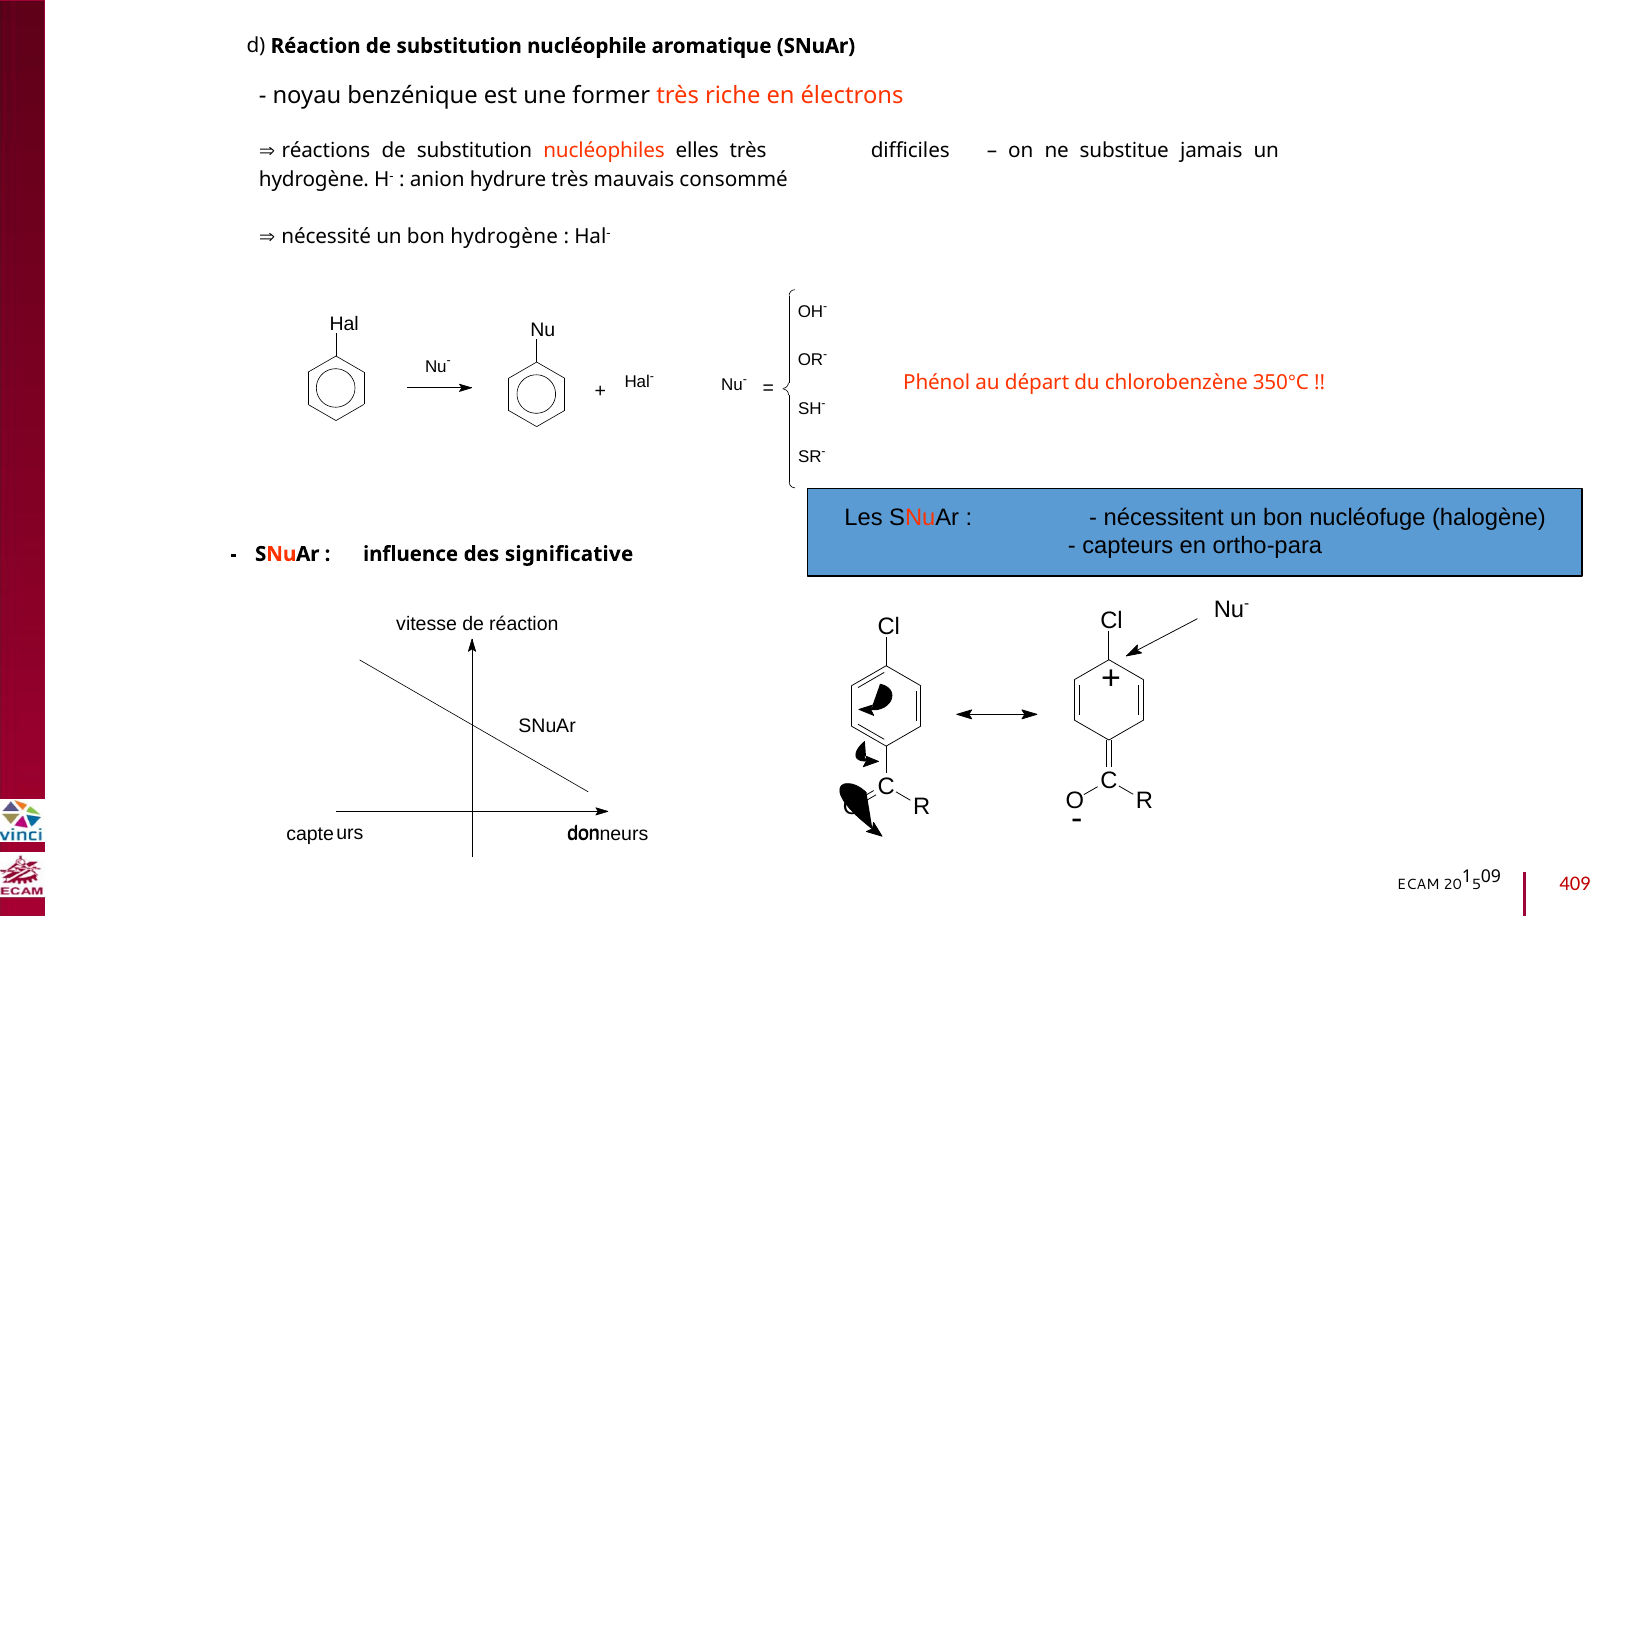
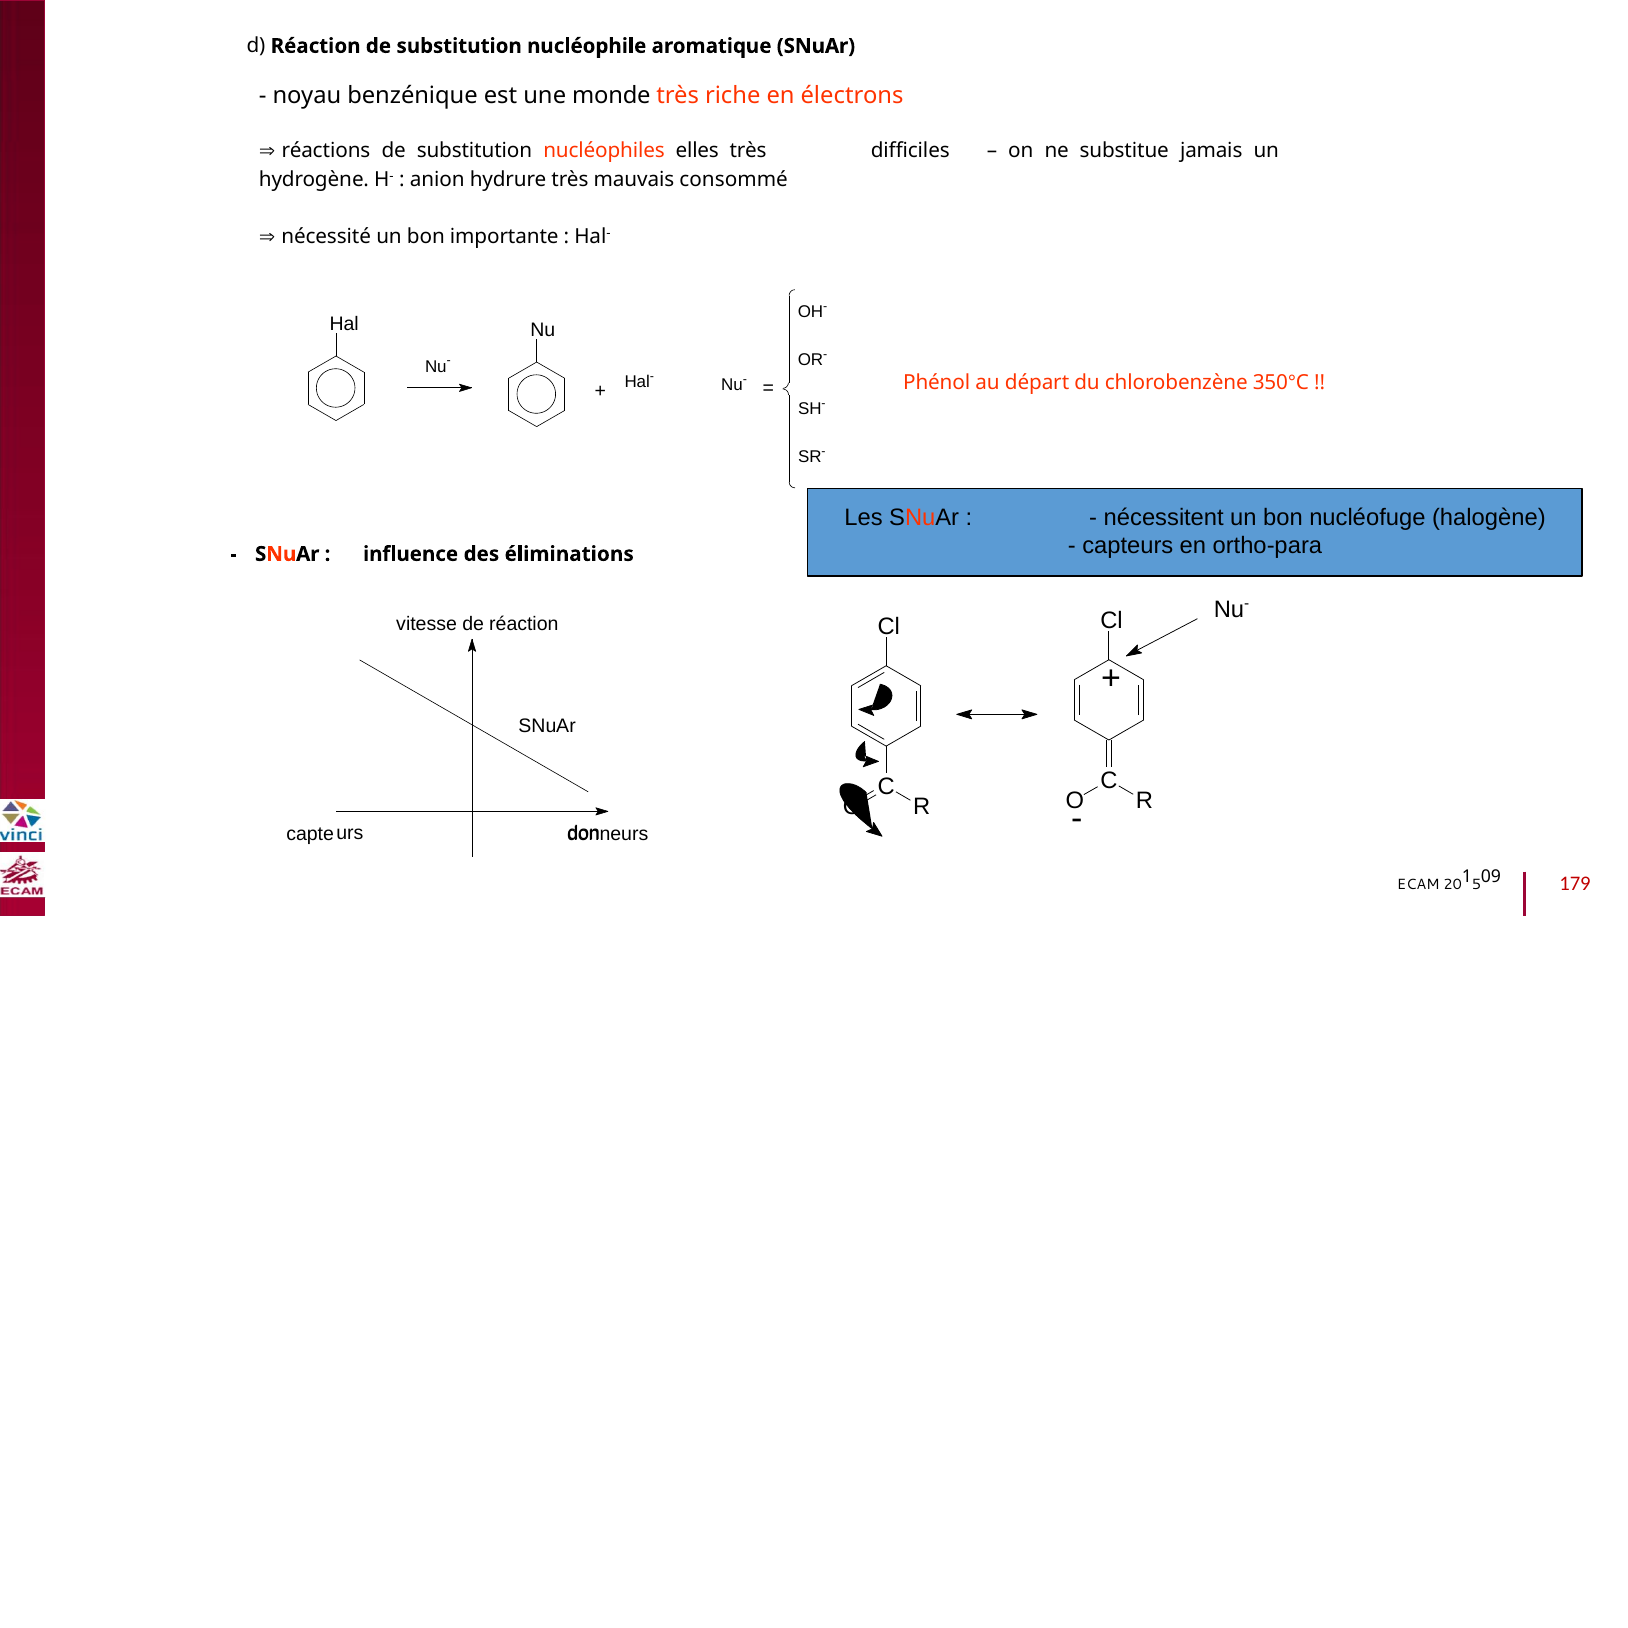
former: former -> monde (611, 96)
bon hydrogène: hydrogène -> importante (504, 236)
significative: significative -> éliminations (569, 554)
409: 409 -> 179 (1575, 884)
